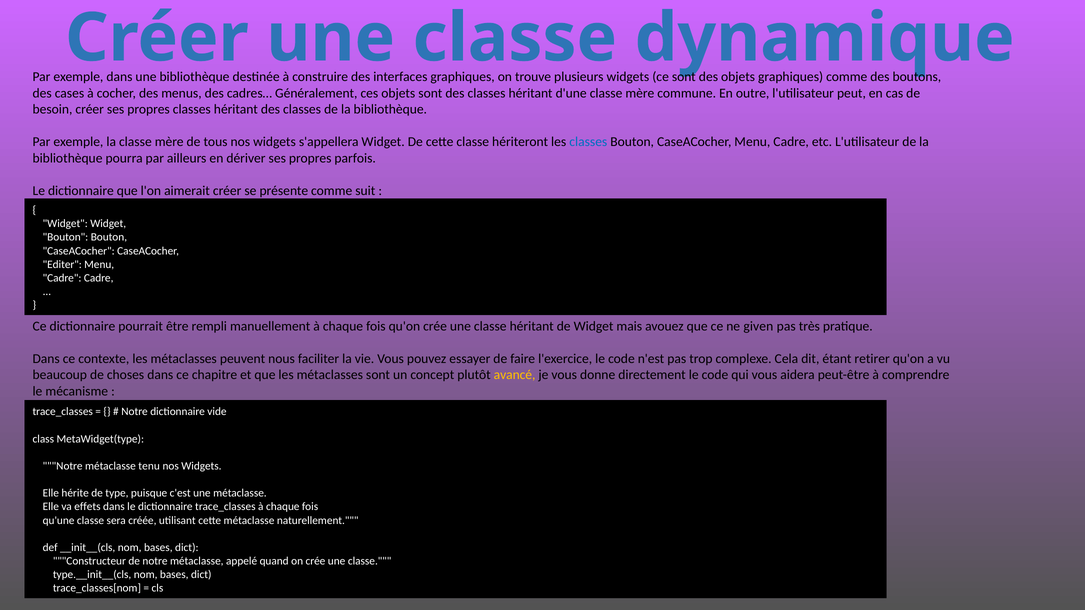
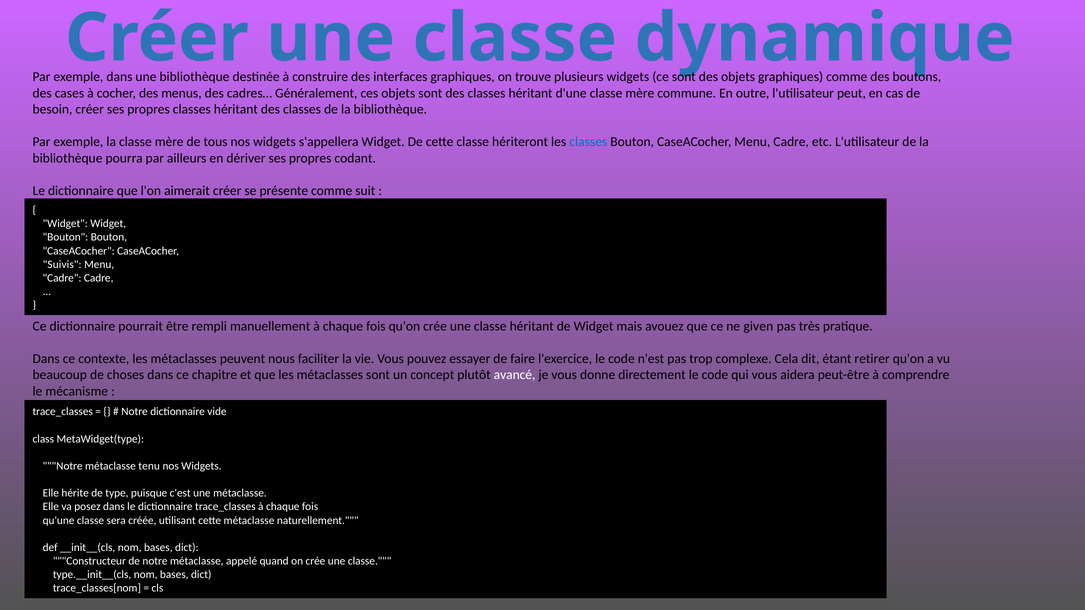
parfois: parfois -> codant (355, 158)
Editer: Editer -> Suivis (62, 265)
avancé colour: yellow -> white (515, 375)
effets: effets -> posez (87, 507)
